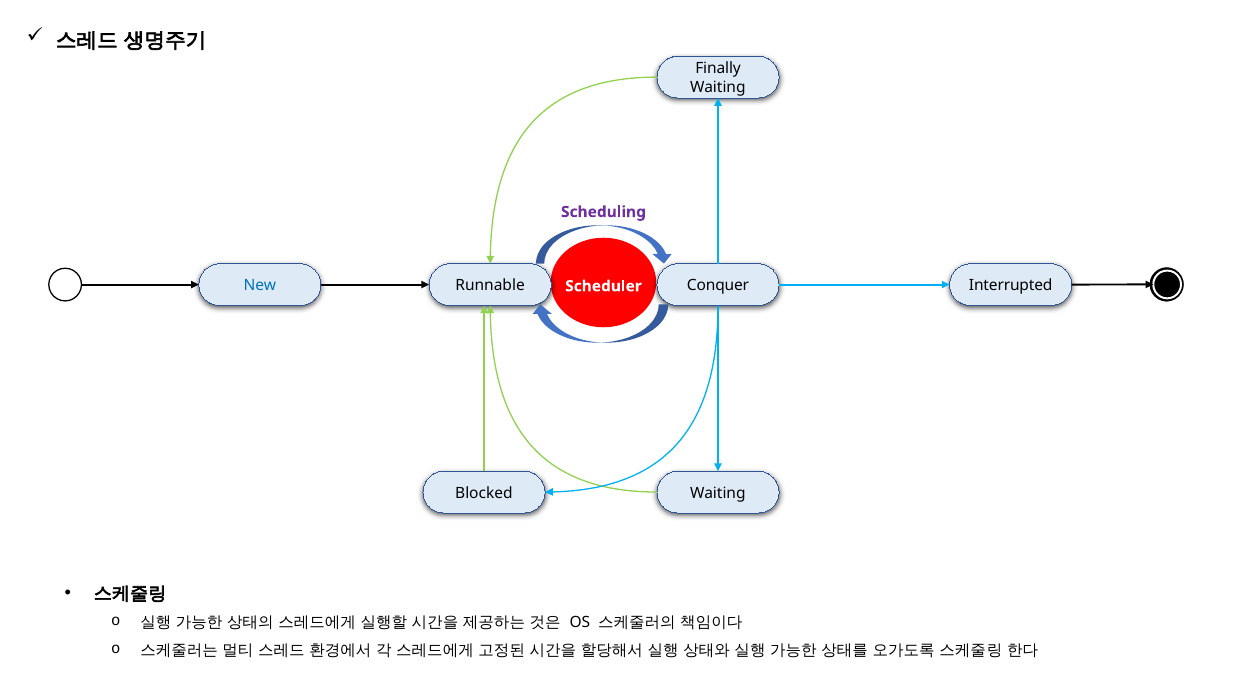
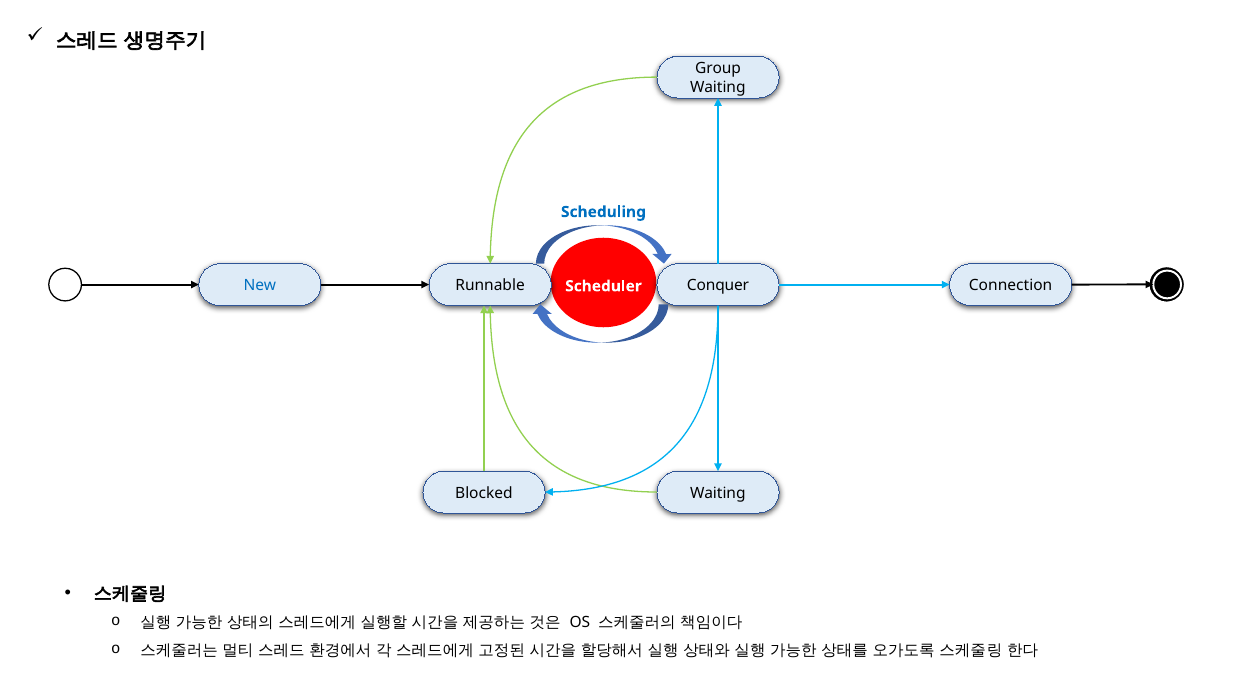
Finally: Finally -> Group (718, 69)
Scheduling colour: purple -> blue (603, 212)
Interrupted: Interrupted -> Connection (1011, 286)
